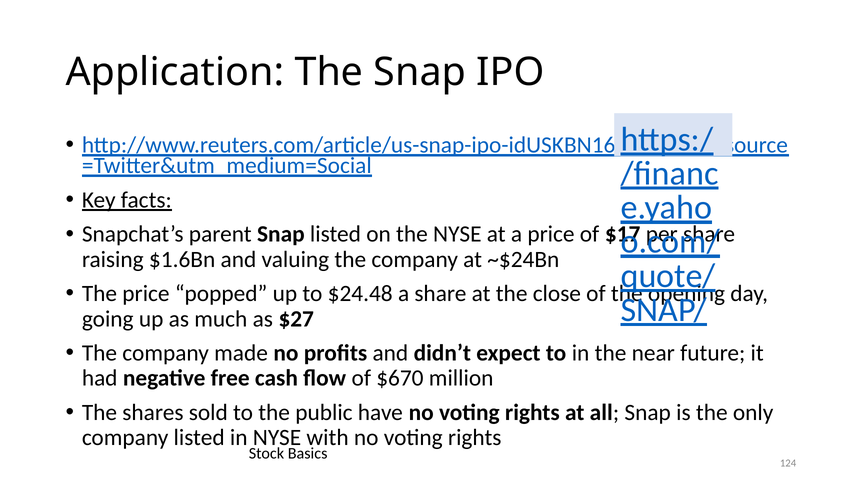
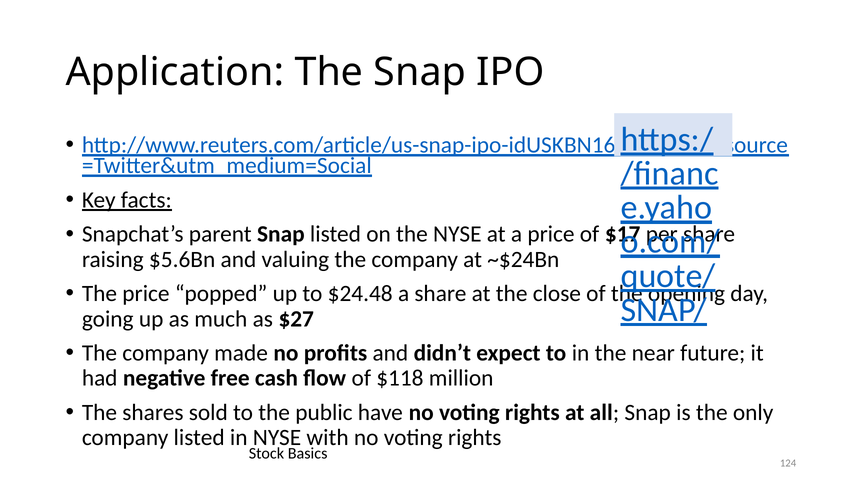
$1.6Bn: $1.6Bn -> $5.6Bn (182, 259)
$670: $670 -> $118 (400, 378)
